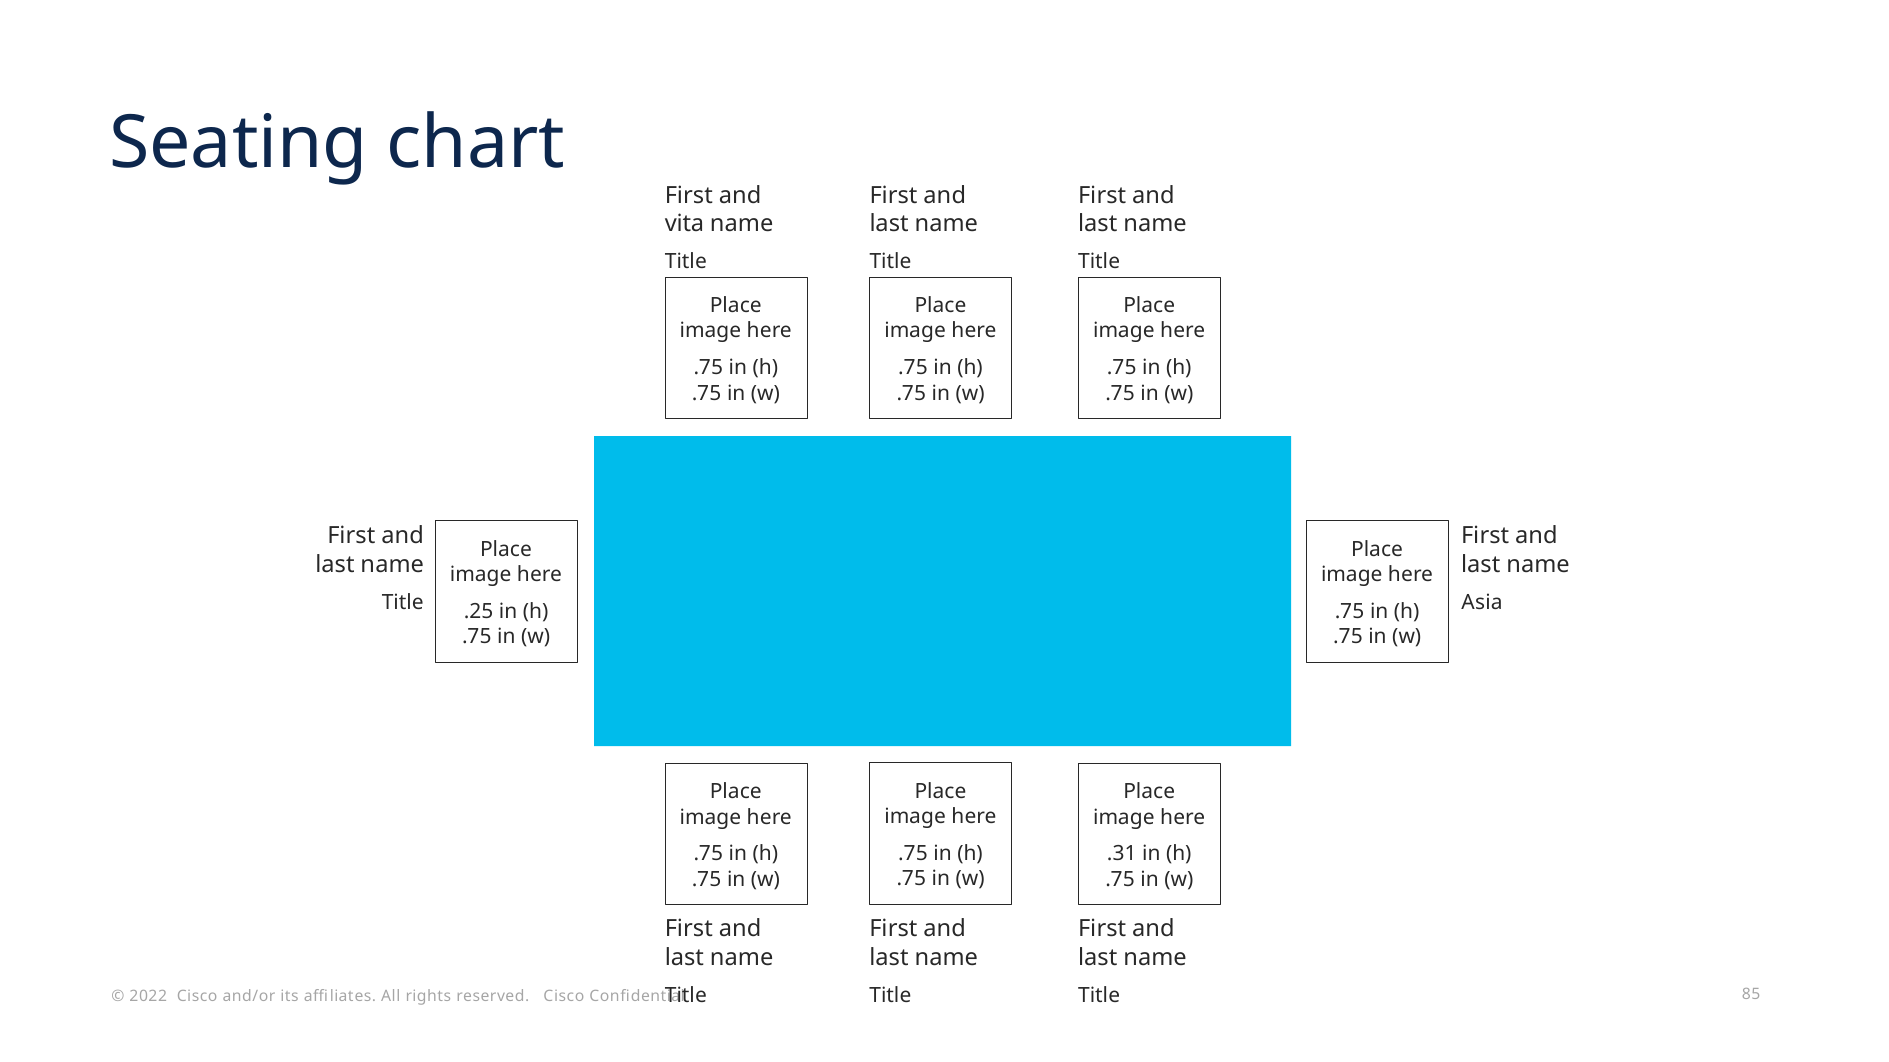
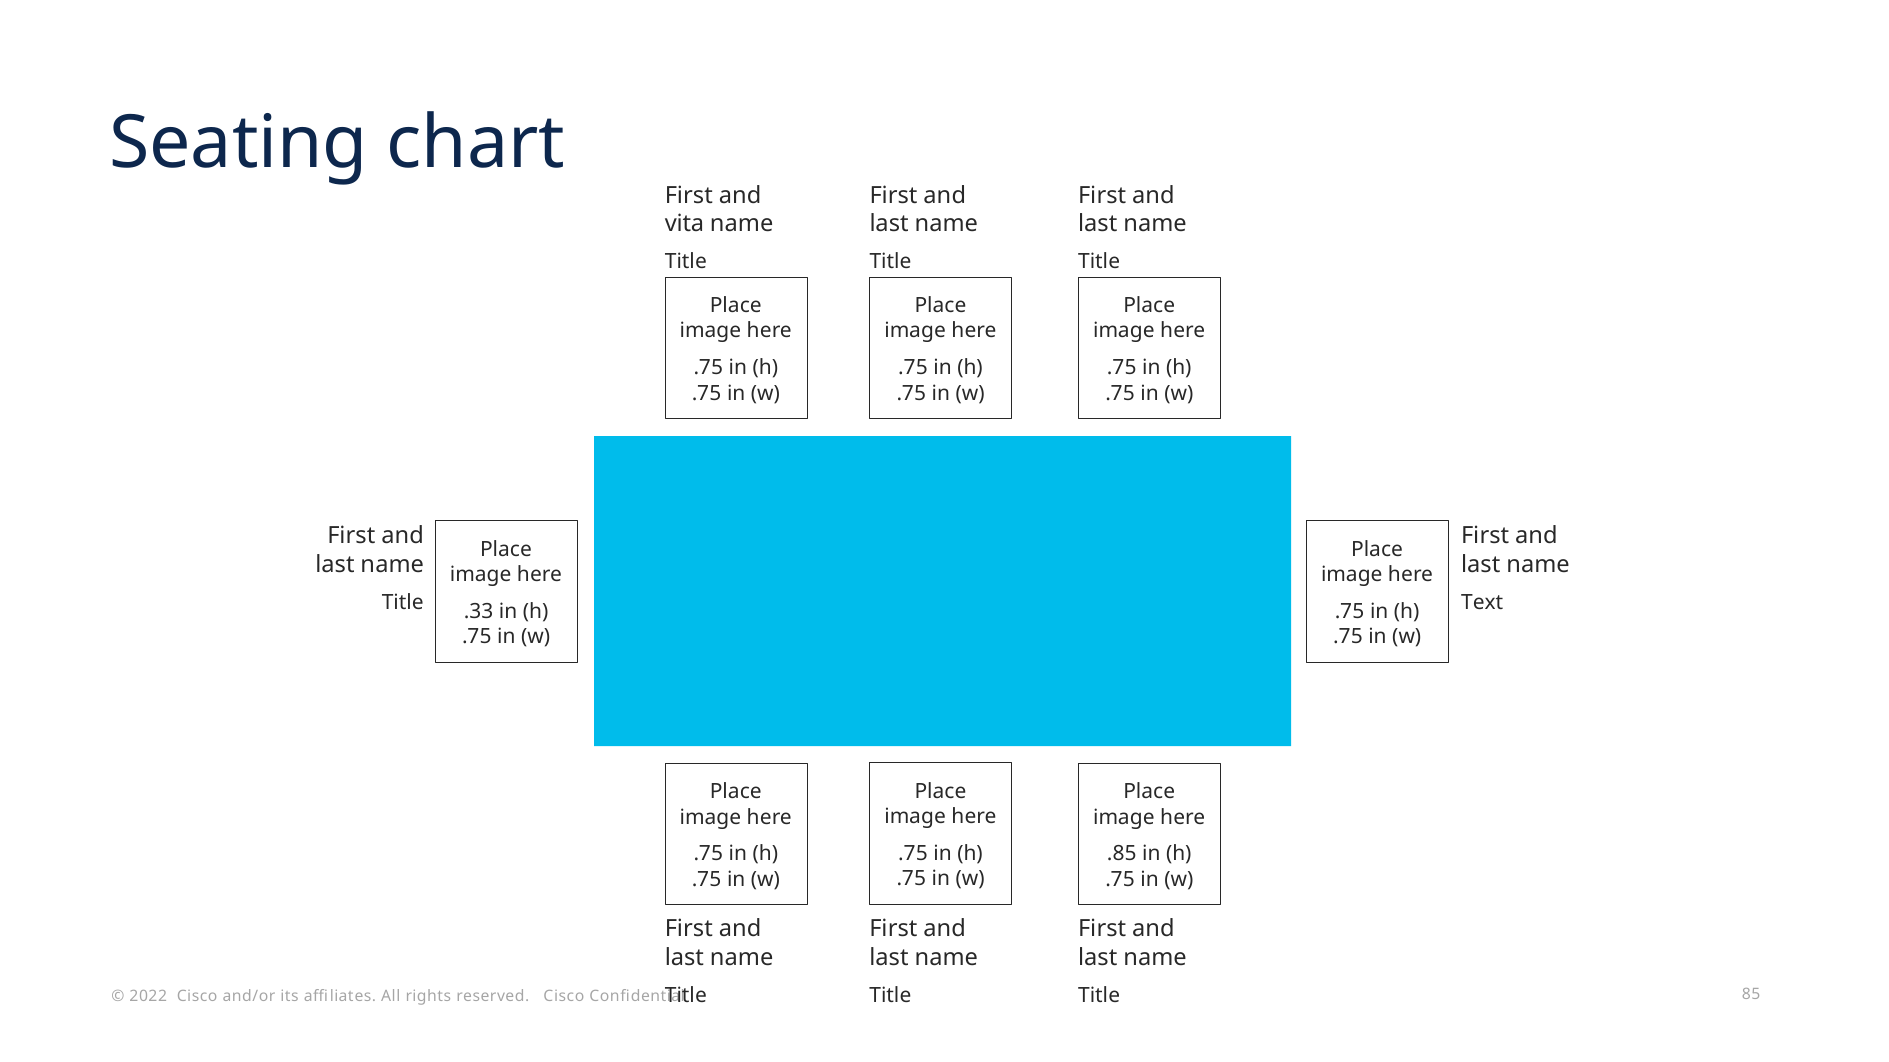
Asia: Asia -> Text (1482, 603)
.25: .25 -> .33 (479, 612)
.31: .31 -> .85 (1122, 855)
